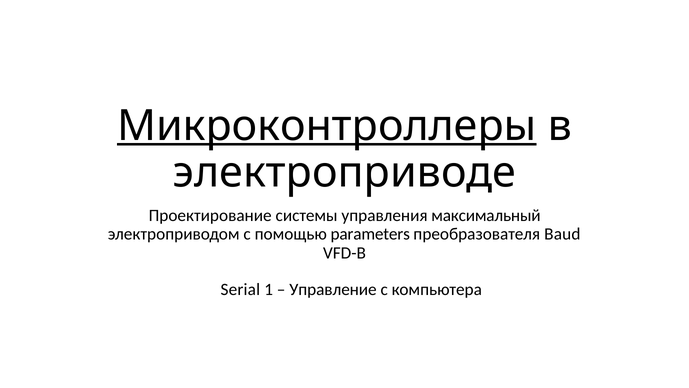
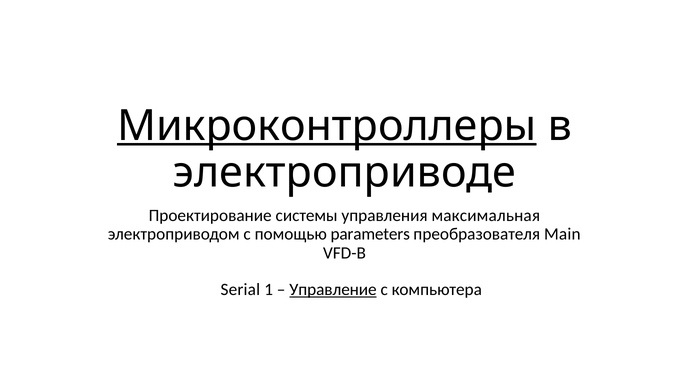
максимальный: максимальный -> максимальная (486, 215)
Baud: Baud -> Main (562, 234)
Управление underline: none -> present (333, 289)
